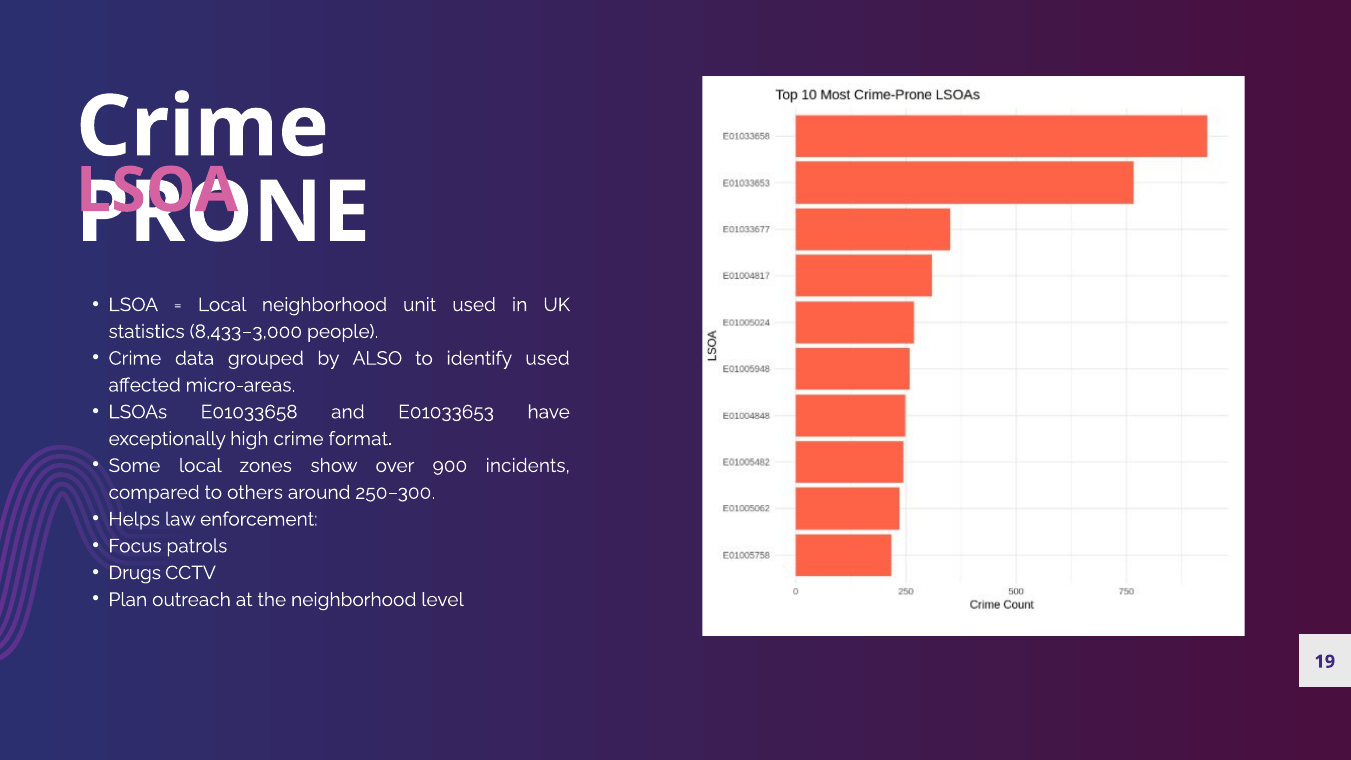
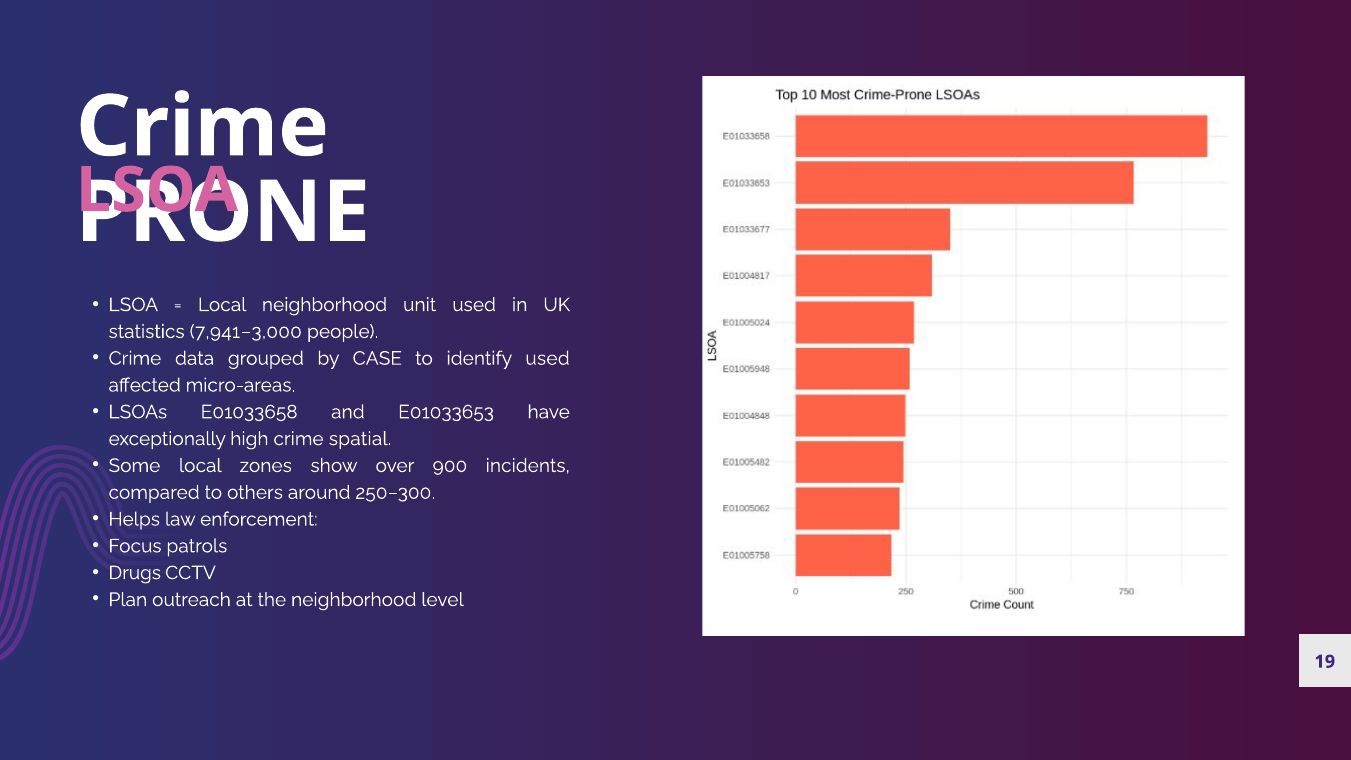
8,433–3,000: 8,433–3,000 -> 7,941–3,000 (246, 332)
ALSO: ALSO -> CASE (377, 358)
format: format -> spatial (360, 439)
